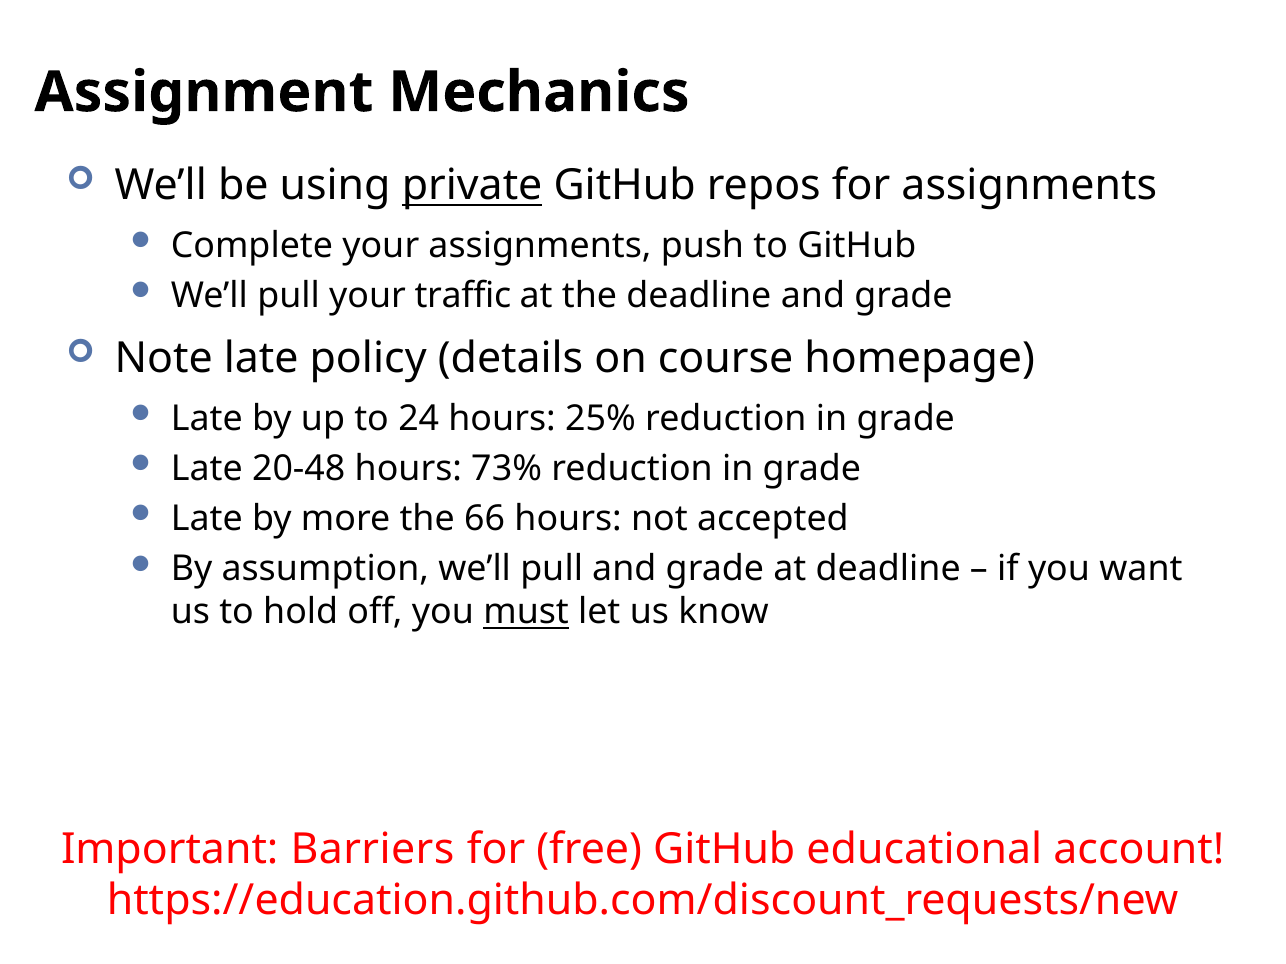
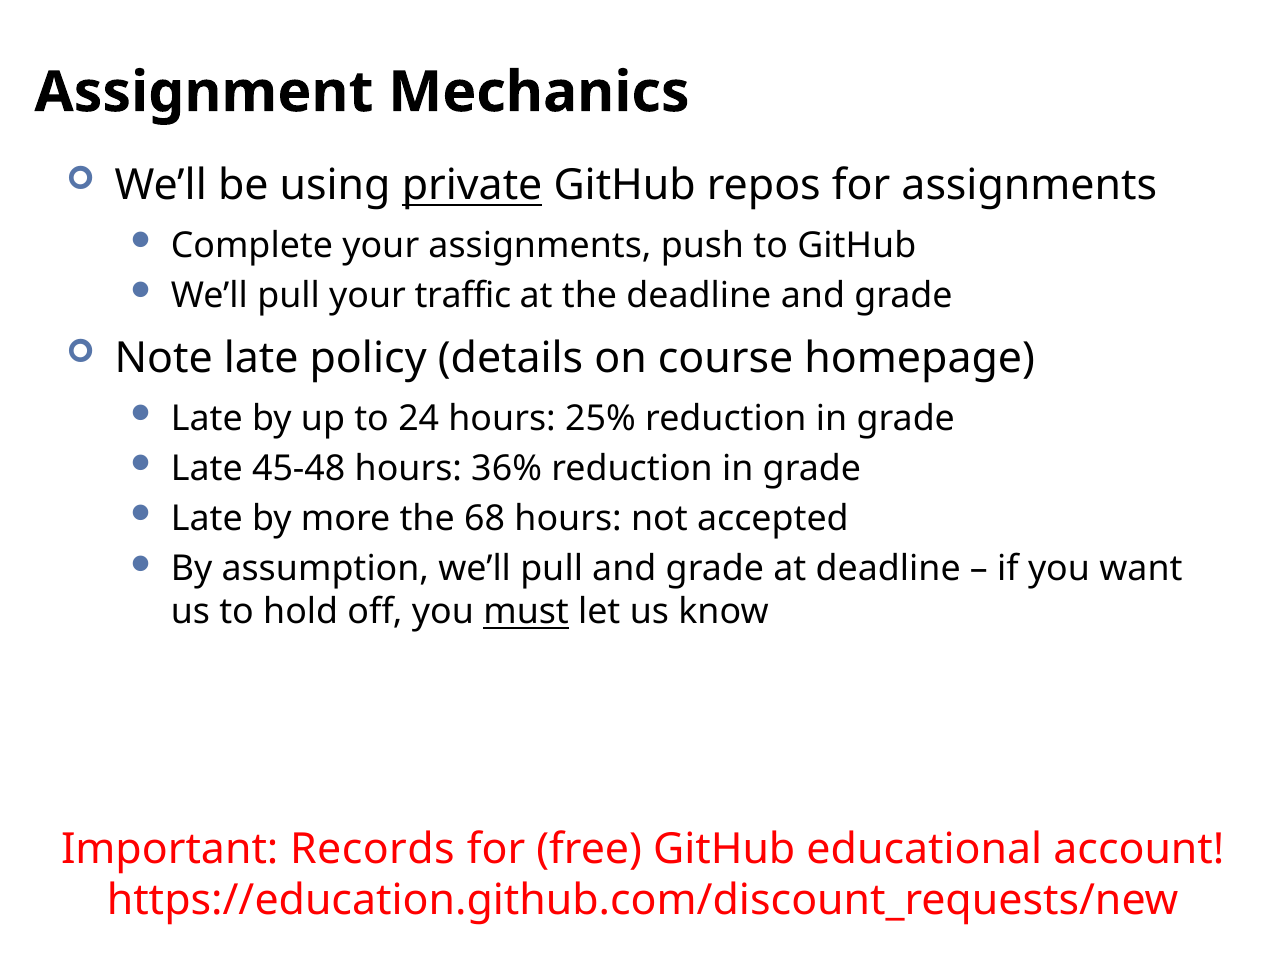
20-48: 20-48 -> 45-48 (299, 469)
73%: 73% -> 36% (507, 469)
66: 66 -> 68 (485, 519)
Barriers: Barriers -> Records (372, 849)
